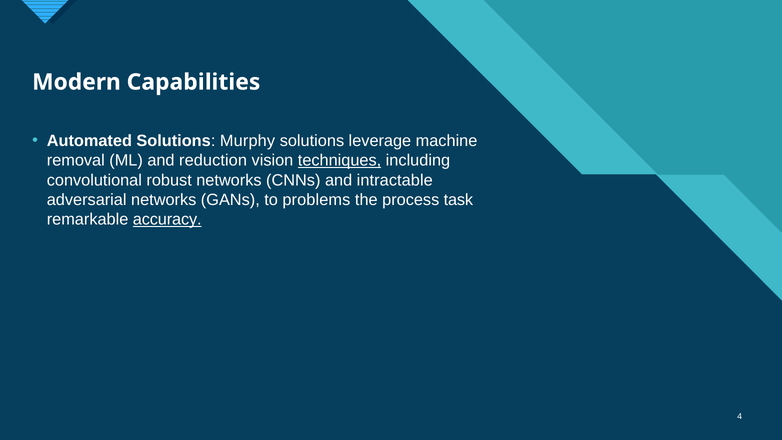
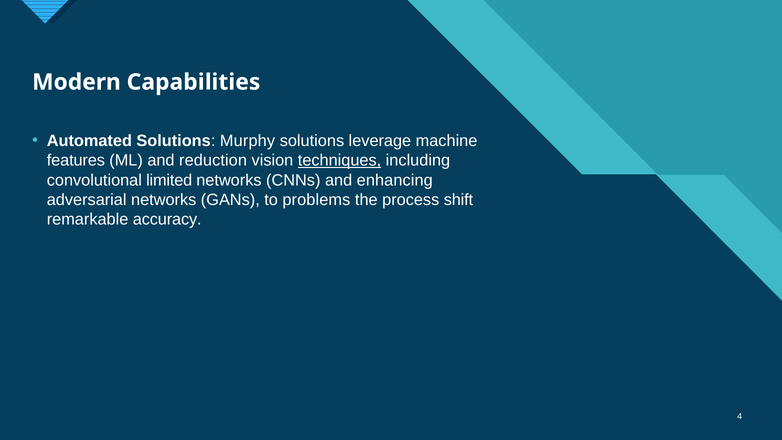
removal: removal -> features (76, 161)
robust: robust -> limited (169, 180)
intractable: intractable -> enhancing (395, 180)
task: task -> shift (458, 200)
accuracy underline: present -> none (167, 219)
